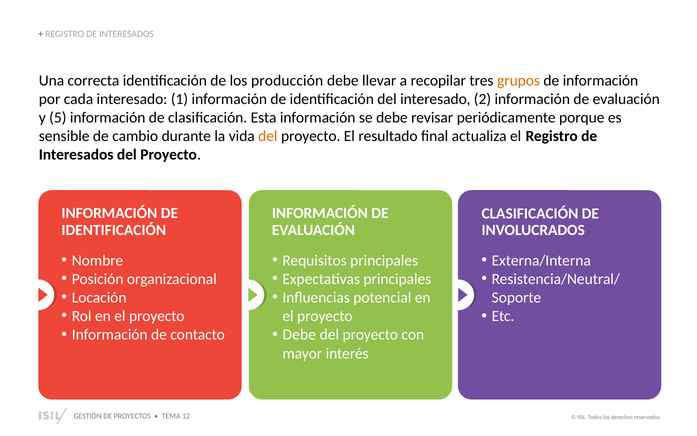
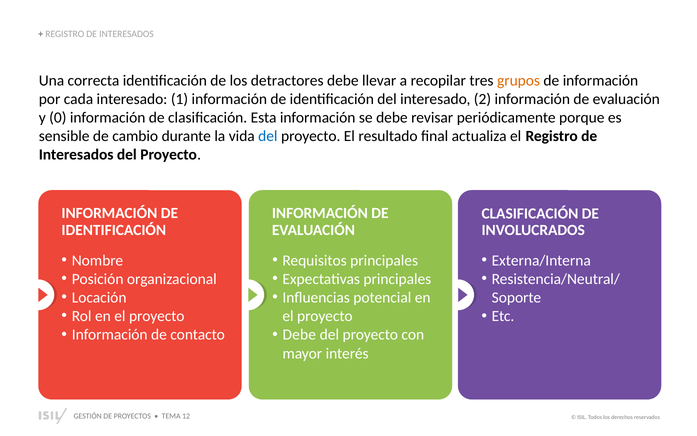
producción: producción -> detractores (287, 80)
5: 5 -> 0 (58, 118)
del colour: orange -> blue (268, 136)
